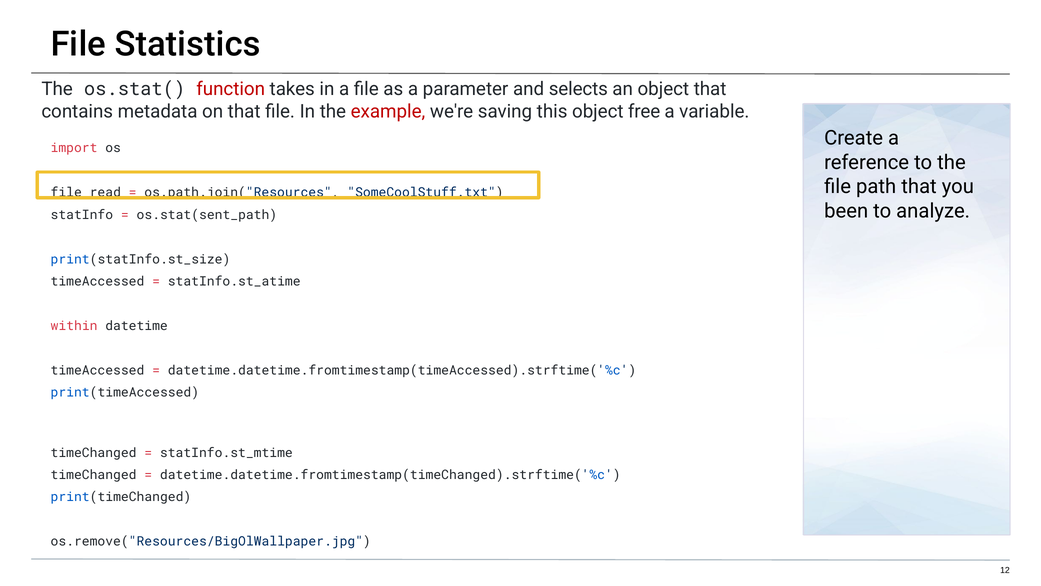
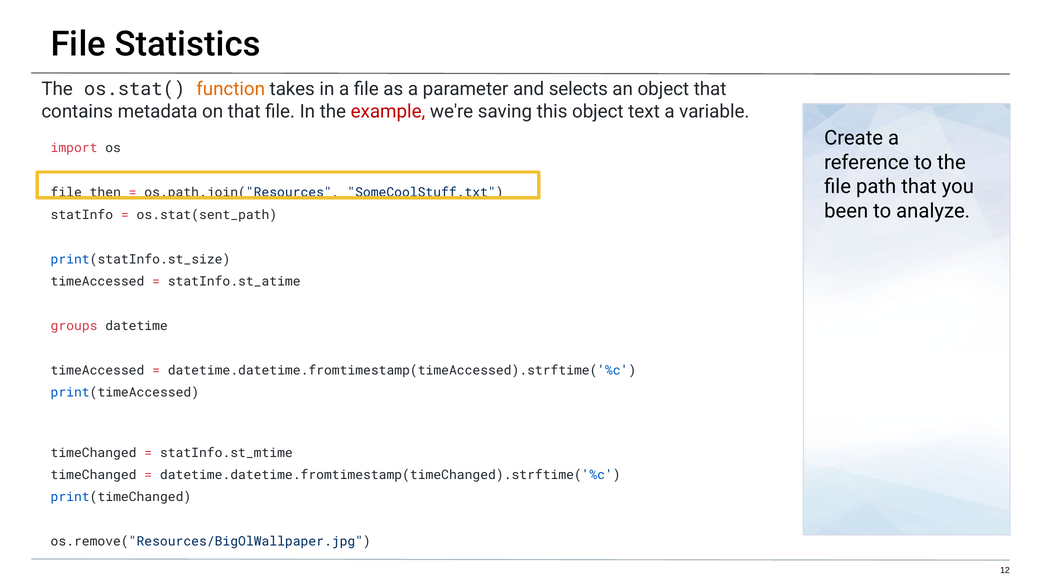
function colour: red -> orange (231, 89)
free: free -> text (644, 112)
file_read: file_read -> file_then (86, 192)
within: within -> groups (74, 326)
